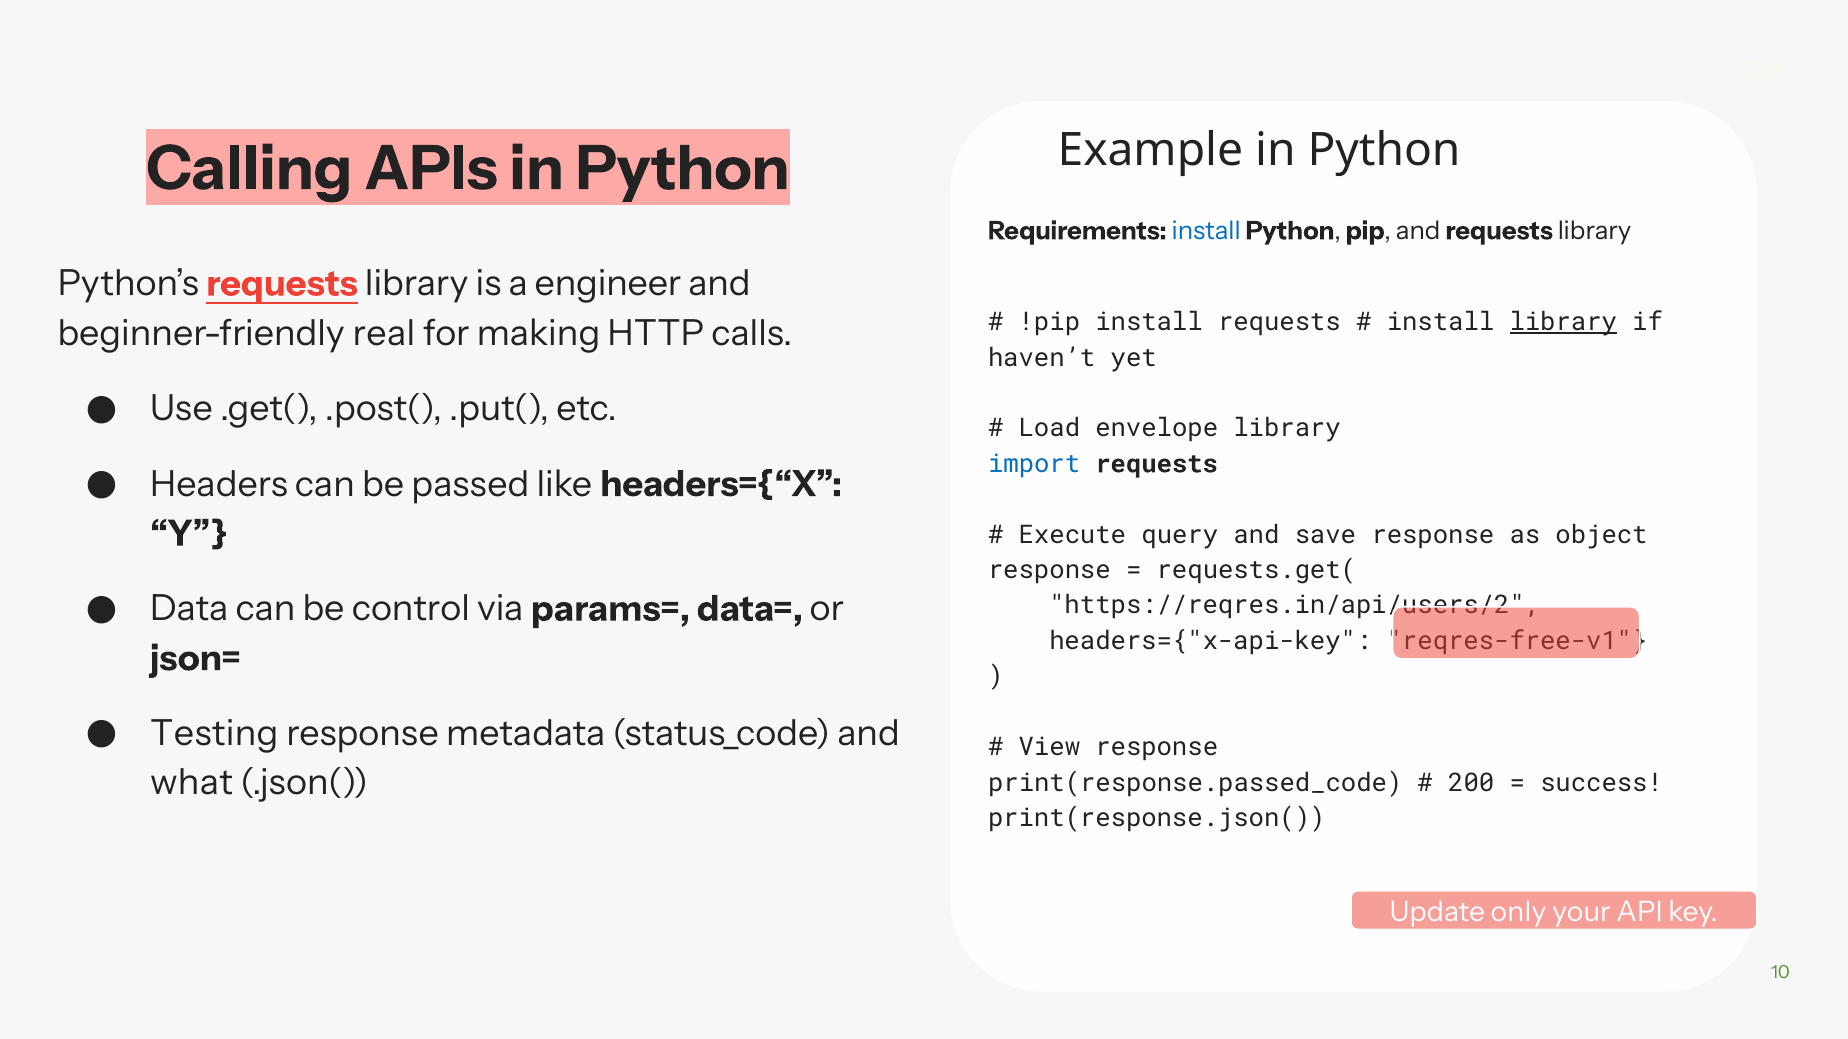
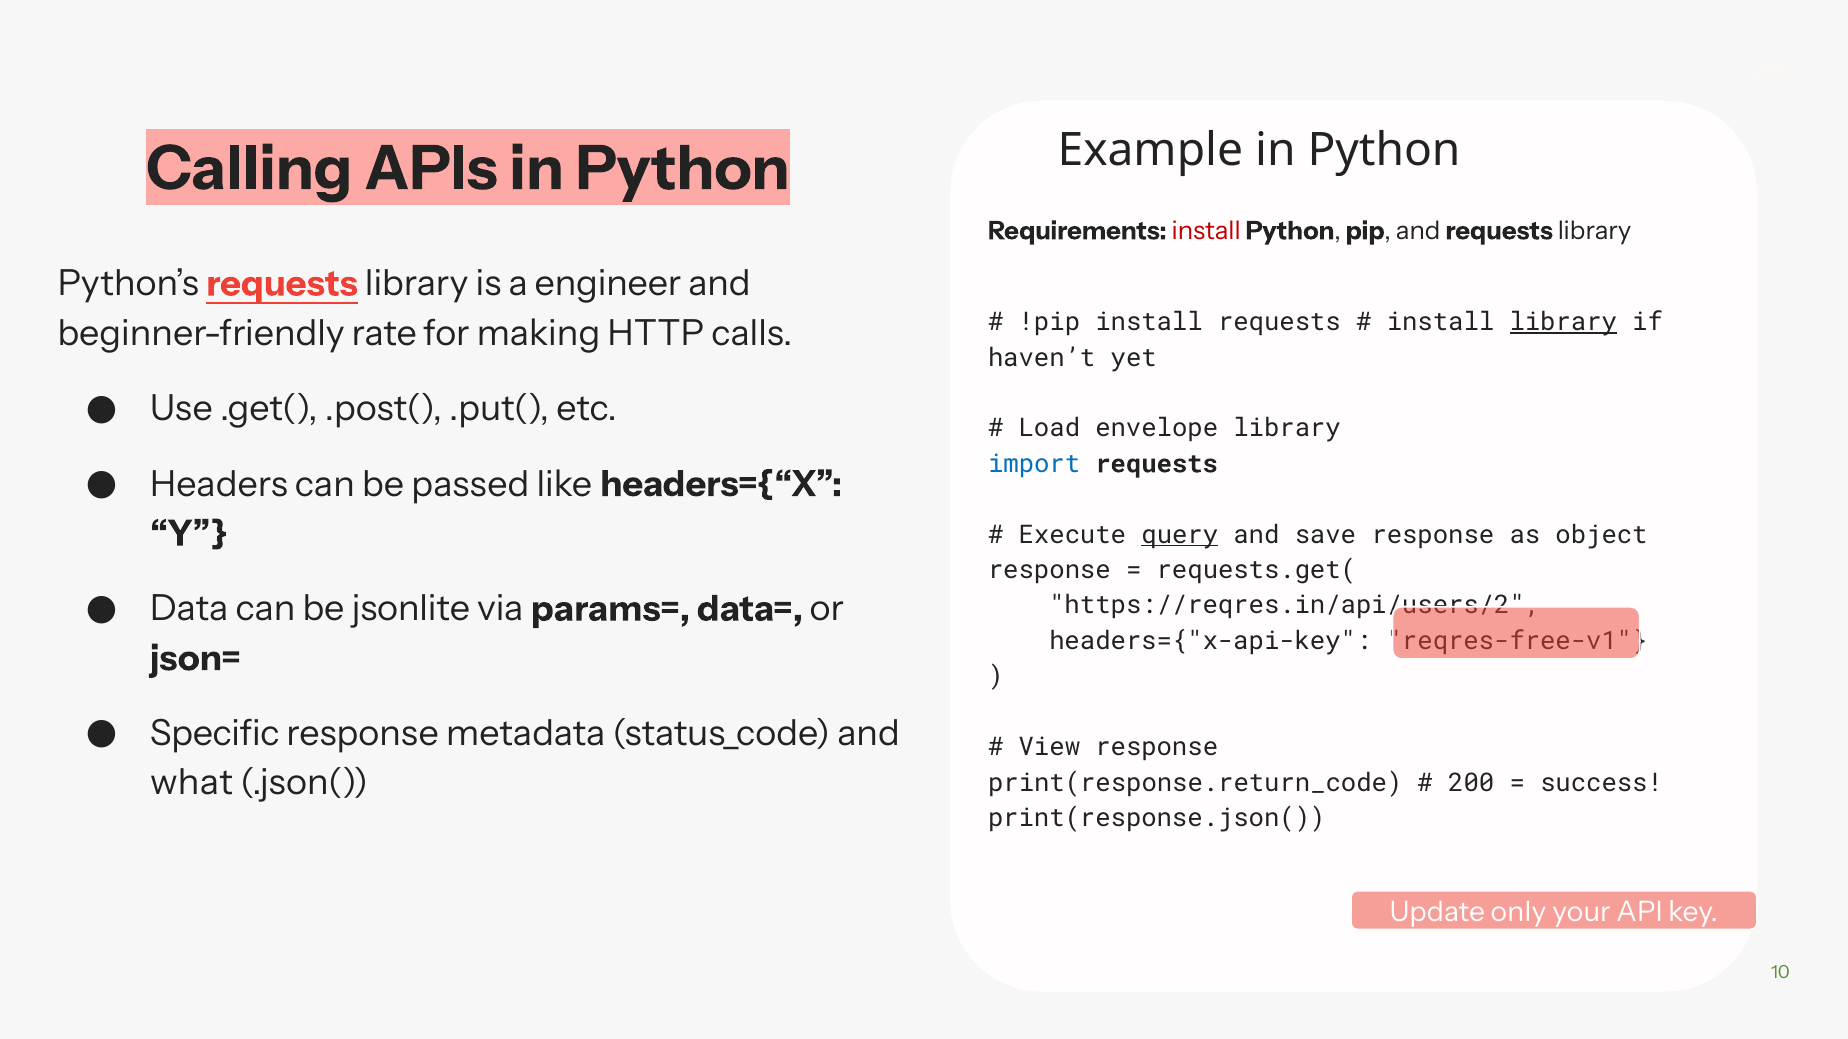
install colour: blue -> red (1206, 231)
real: real -> rate (384, 334)
query underline: none -> present (1180, 535)
control: control -> jsonlite (411, 609)
Testing: Testing -> Specific (215, 734)
print(response.passed_code: print(response.passed_code -> print(response.return_code (1195, 783)
